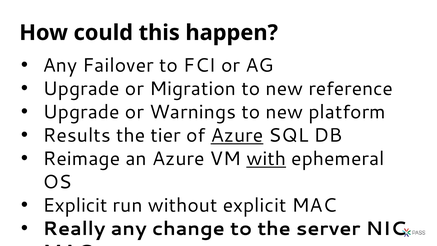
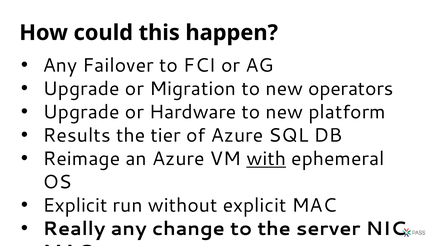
reference: reference -> operators (351, 89)
Warnings: Warnings -> Hardware (193, 112)
Azure underline: present -> none (237, 135)
